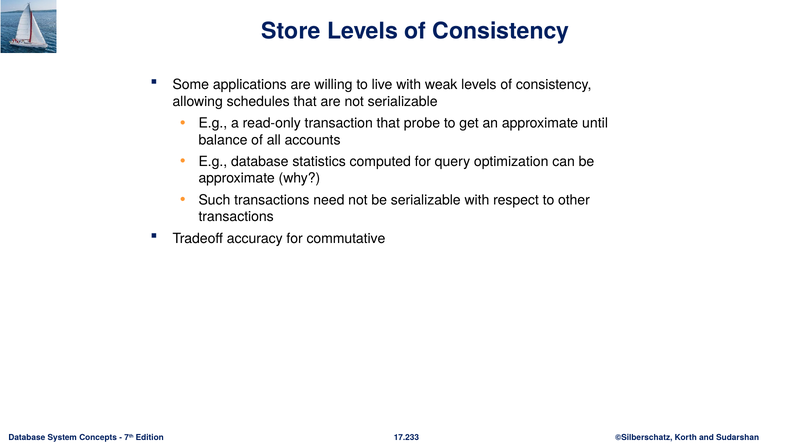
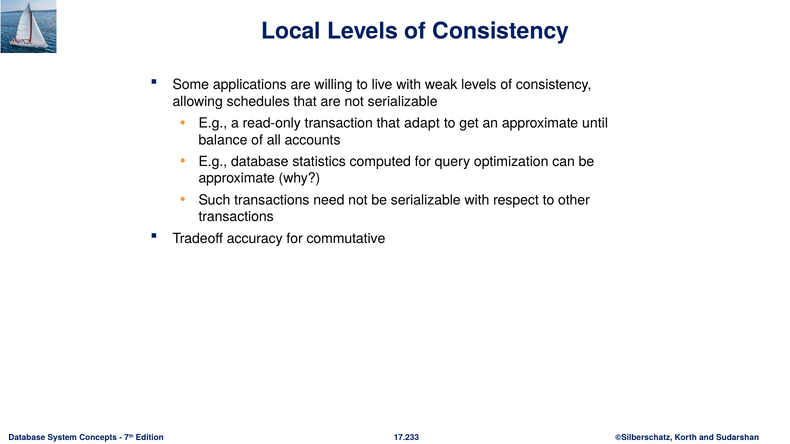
Store: Store -> Local (291, 31)
probe: probe -> adapt (422, 123)
